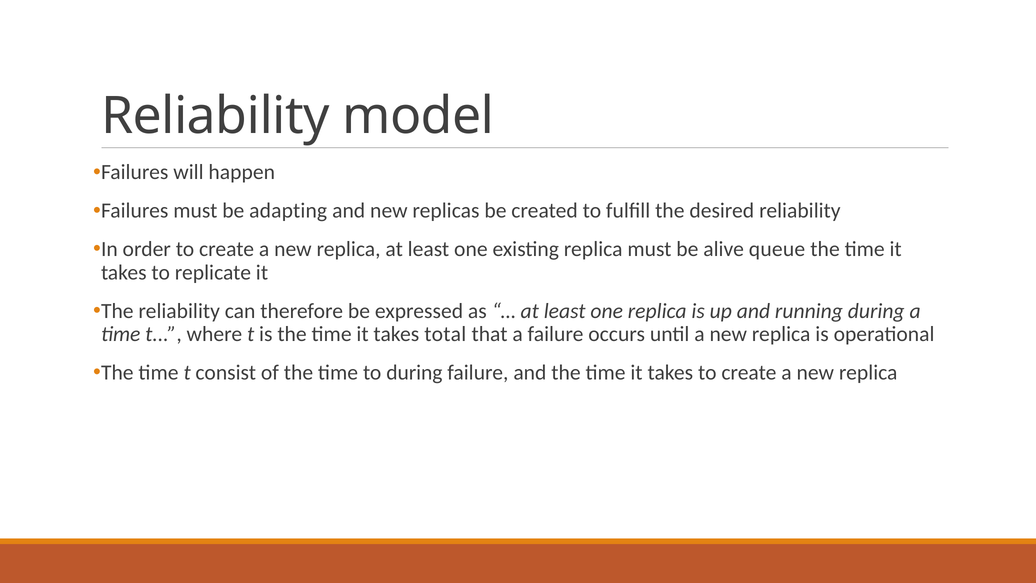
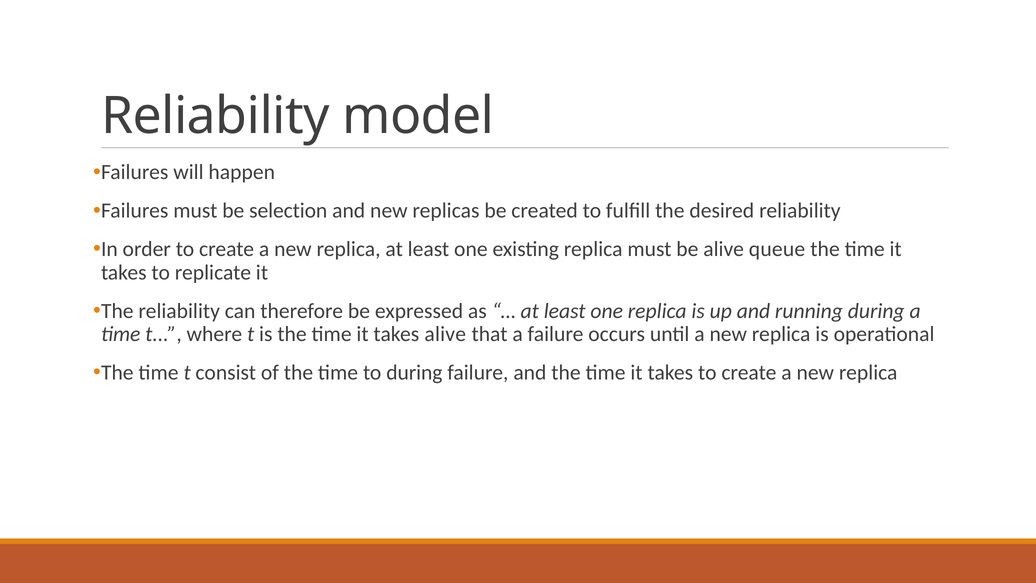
adapting: adapting -> selection (288, 211)
takes total: total -> alive (445, 334)
